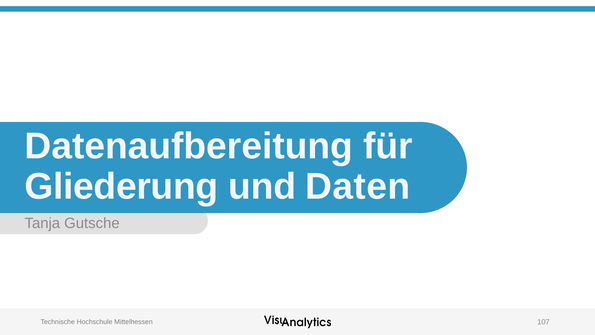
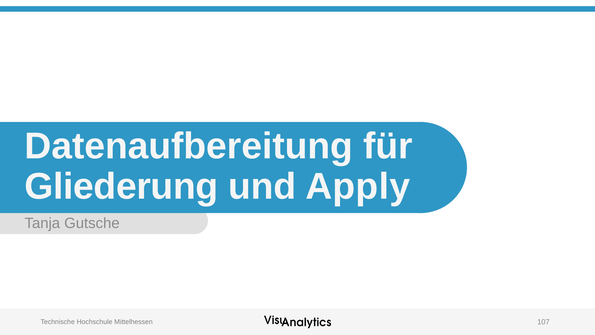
Daten: Daten -> Apply (358, 186)
